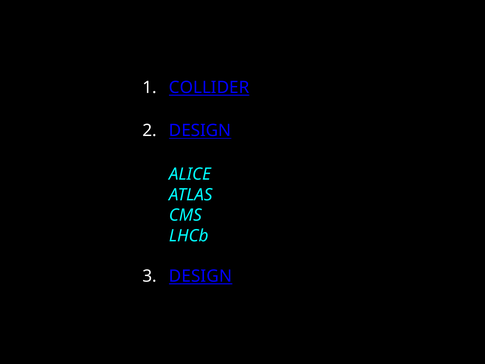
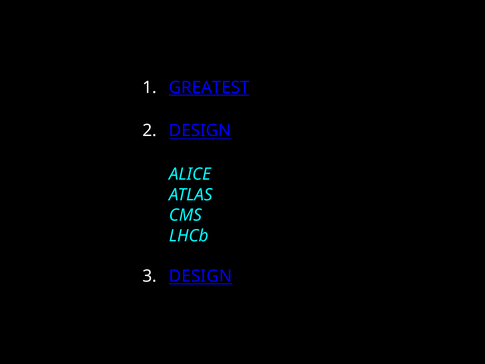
COLLIDER: COLLIDER -> GREATEST (209, 87)
